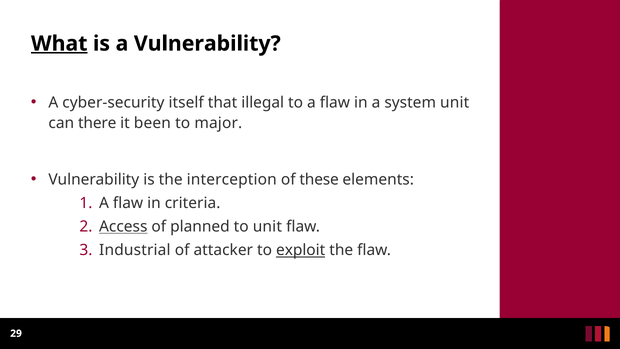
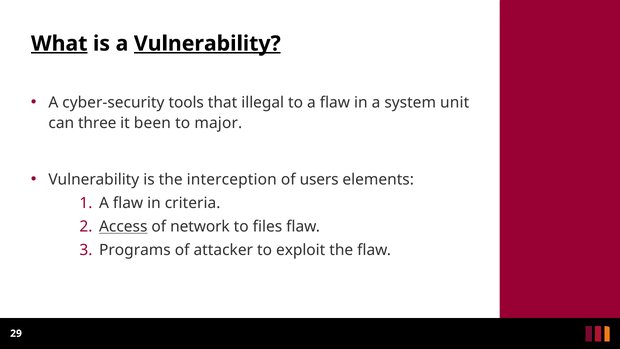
Vulnerability underline: none -> present (207, 44)
itself: itself -> tools (186, 102)
there: there -> three (97, 123)
these: these -> users (319, 179)
planned: planned -> network (200, 226)
to unit: unit -> files (267, 226)
Industrial: Industrial -> Programs (135, 250)
exploit underline: present -> none (301, 250)
